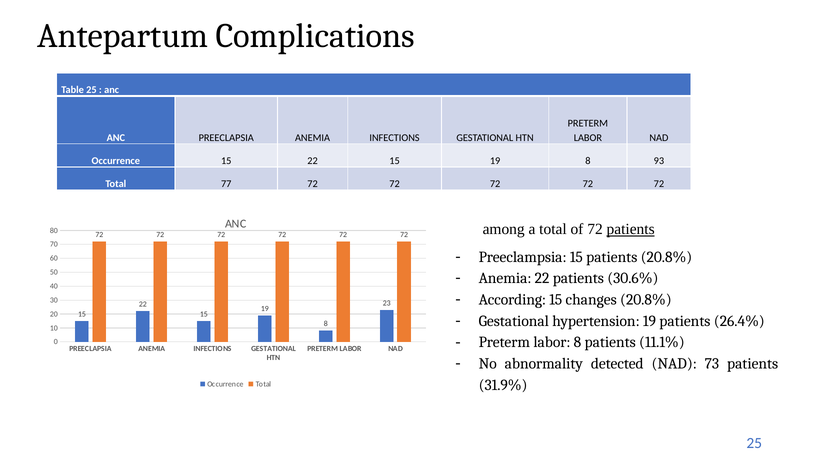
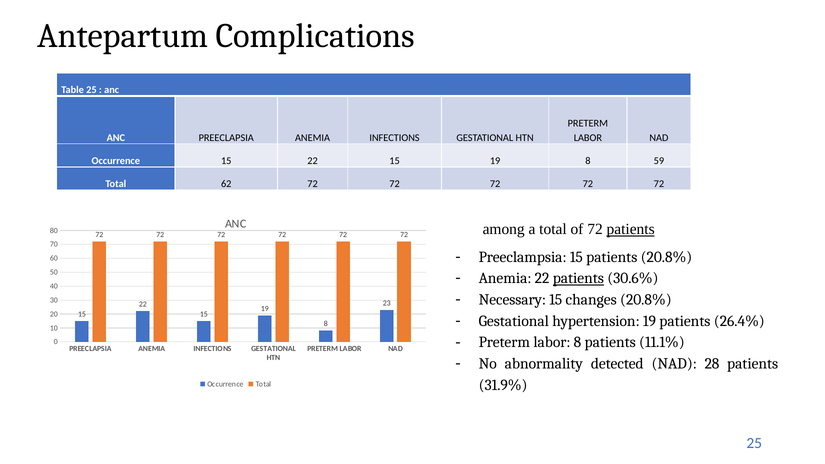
93: 93 -> 59 (659, 161)
77: 77 -> 62 (226, 184)
patients underline: none -> present (578, 278)
According: According -> Necessary (512, 300)
73: 73 -> 28 (712, 364)
